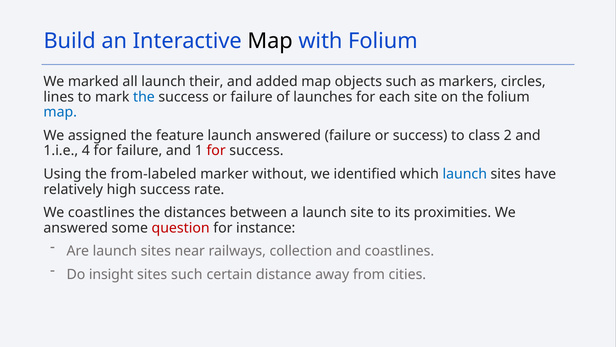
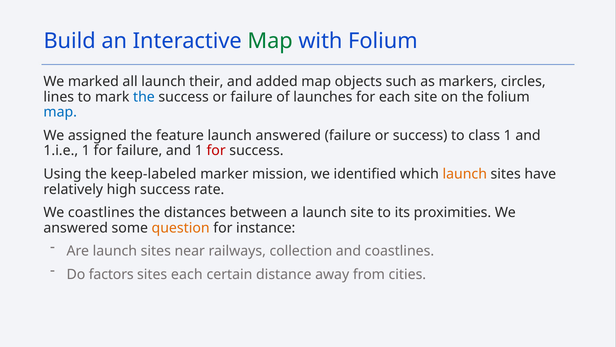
Map colour: black -> green (270, 41)
class 2: 2 -> 1 (508, 135)
1.i.e 4: 4 -> 1 (86, 151)
from-labeled: from-labeled -> keep-labeled (154, 174)
without: without -> mission (280, 174)
launch colour: blue -> orange (465, 174)
question colour: red -> orange (181, 228)
insight: insight -> factors (111, 274)
sites such: such -> each (187, 274)
